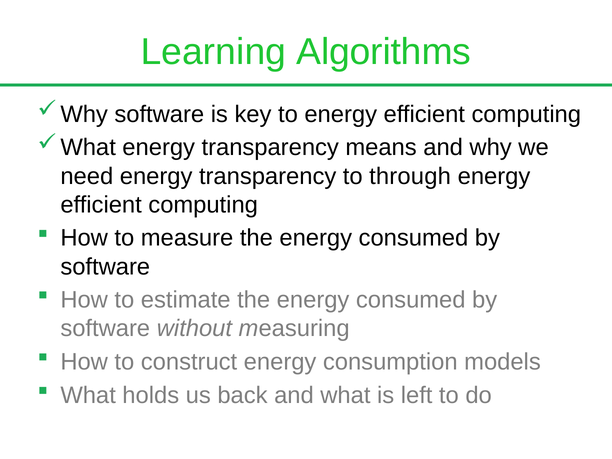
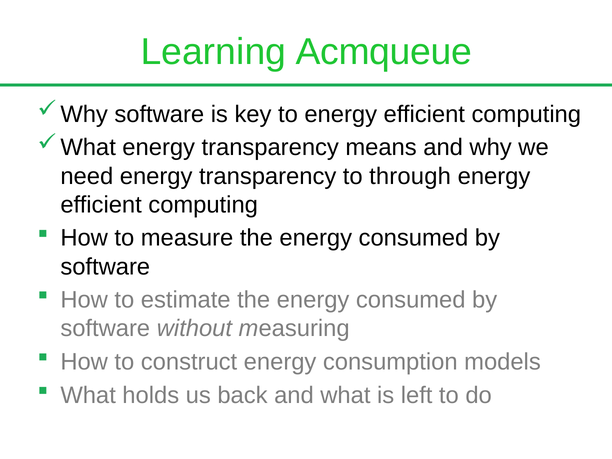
Algorithms: Algorithms -> Acmqueue (384, 52)
